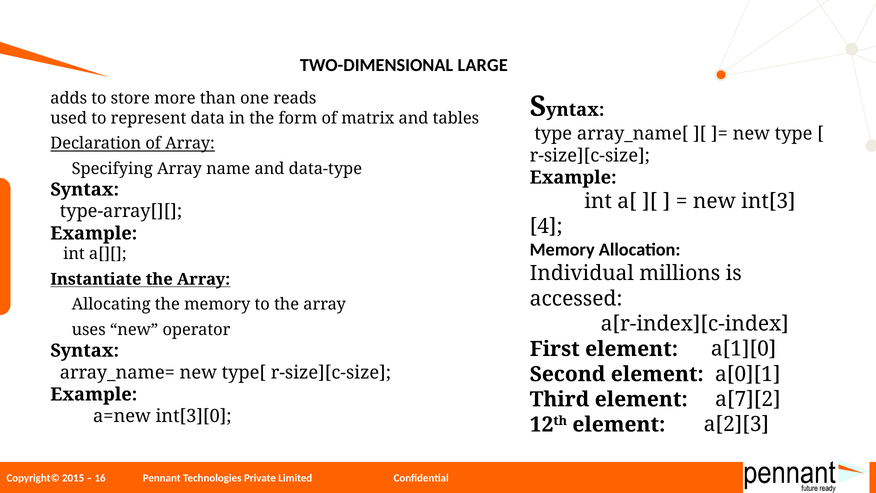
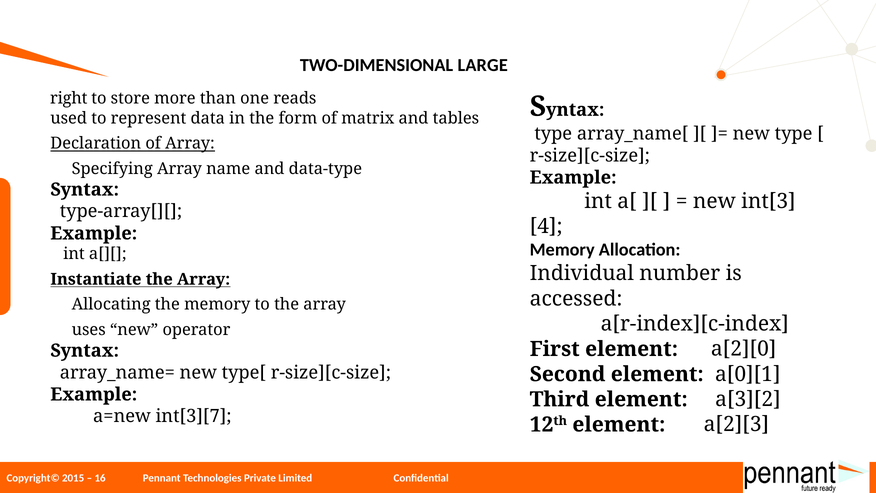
adds: adds -> right (69, 98)
millions: millions -> number (680, 273)
a[1][0: a[1][0 -> a[2][0 (744, 349)
a[7][2: a[7][2 -> a[3][2 (748, 399)
int[3][0: int[3][0 -> int[3][7 (194, 416)
